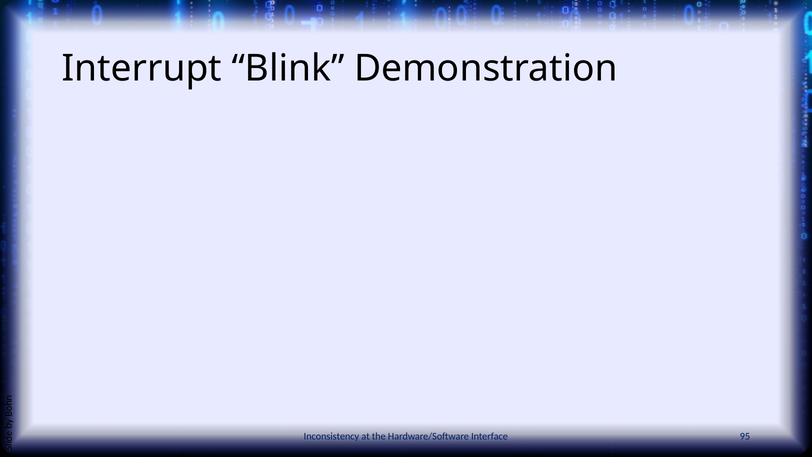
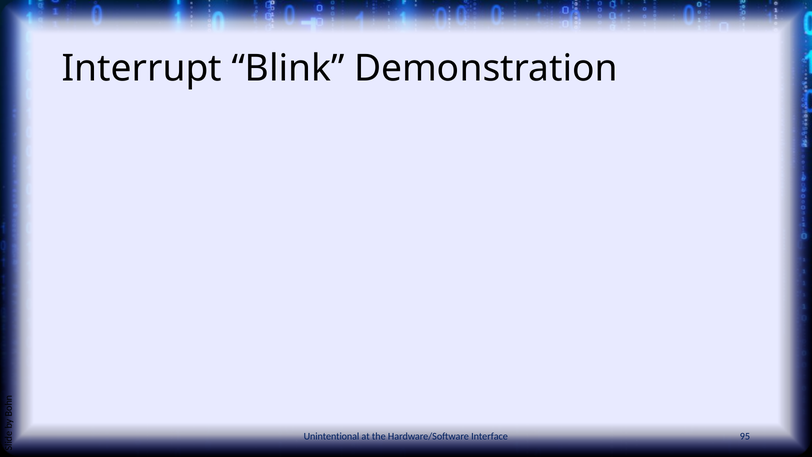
Inconsistency: Inconsistency -> Unintentional (332, 436)
